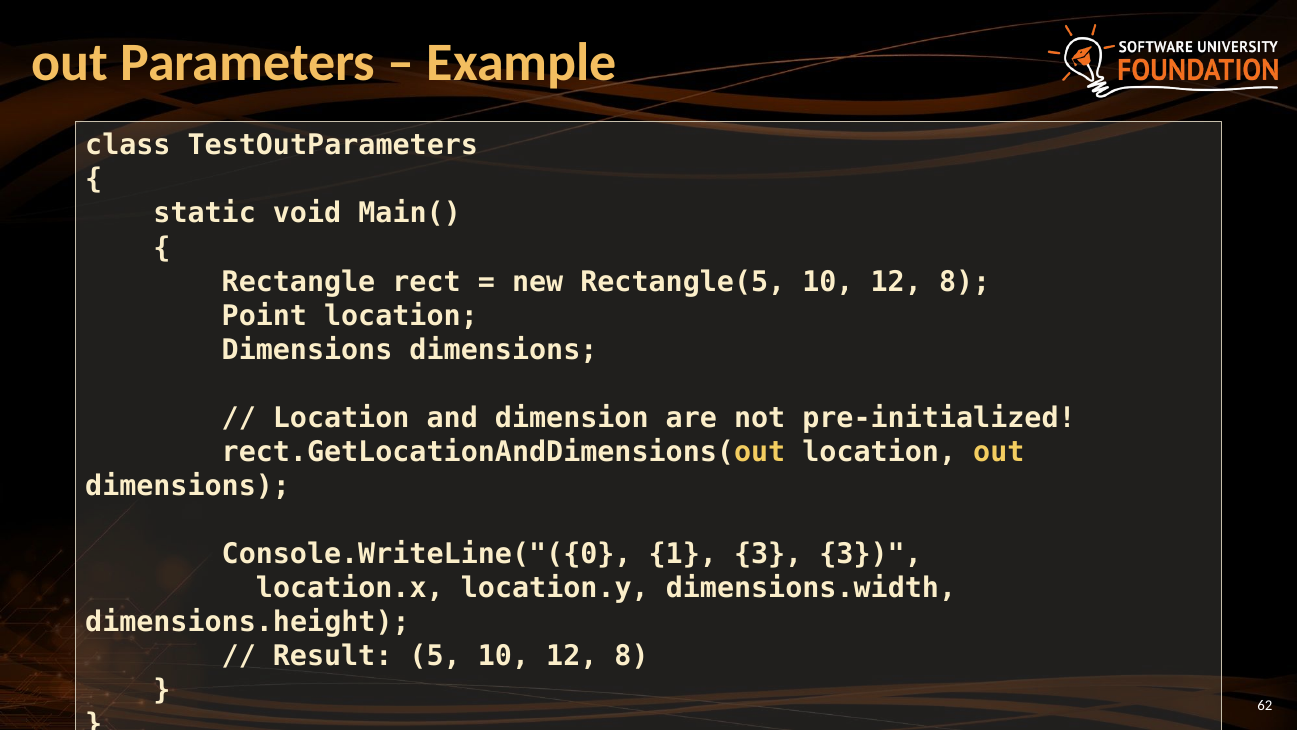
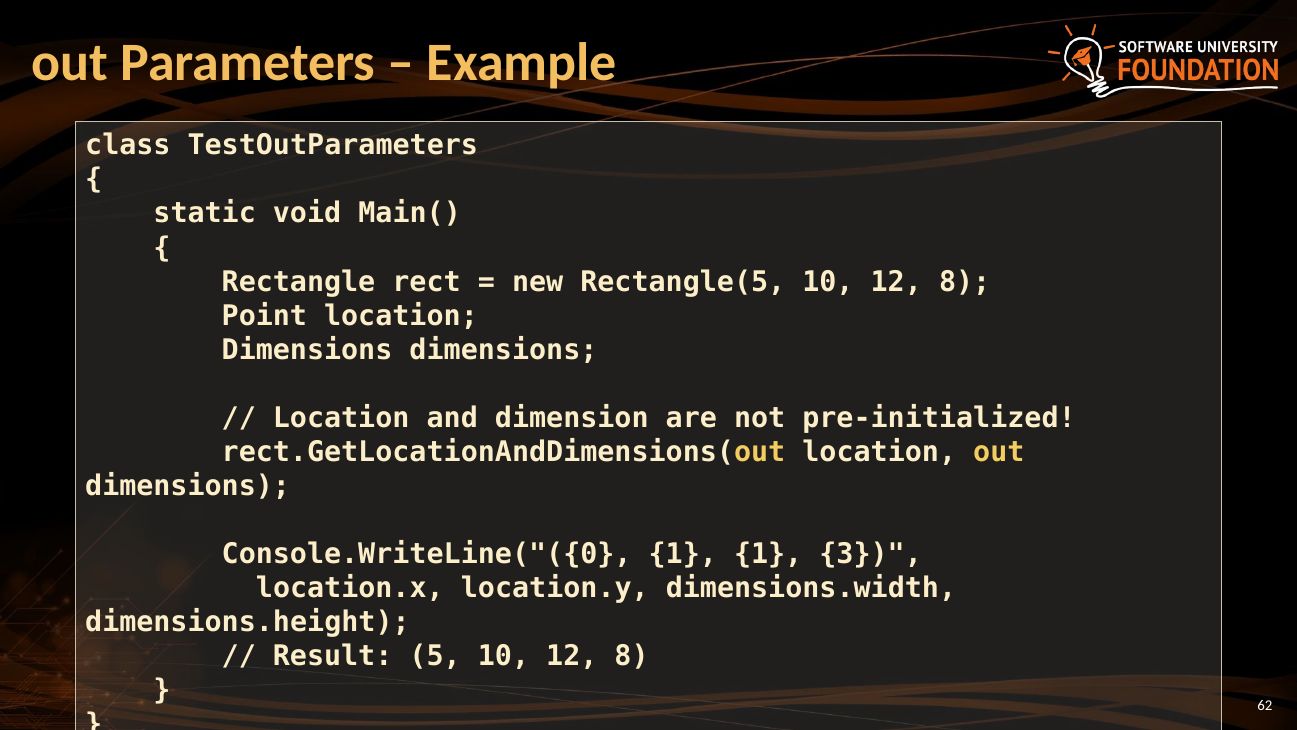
1 3: 3 -> 1 (768, 554)
